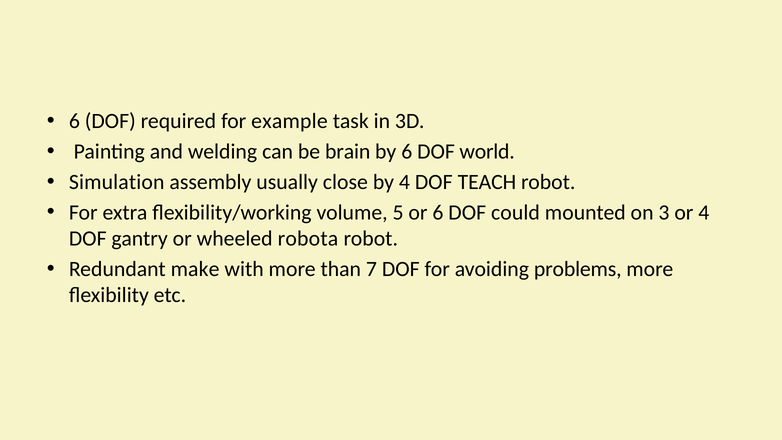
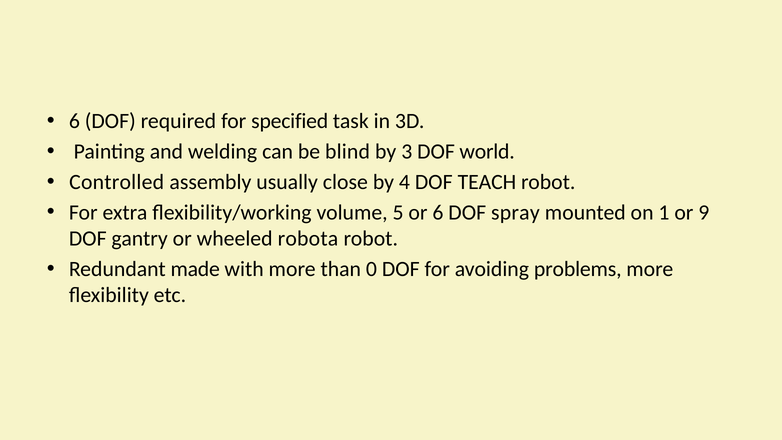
example: example -> specified (290, 121)
brain: brain -> blind (348, 152)
by 6: 6 -> 3 (407, 152)
Simulation: Simulation -> Controlled (117, 182)
could: could -> spray (515, 212)
3: 3 -> 1 (664, 212)
or 4: 4 -> 9 (704, 212)
make: make -> made (195, 269)
7: 7 -> 0 (371, 269)
